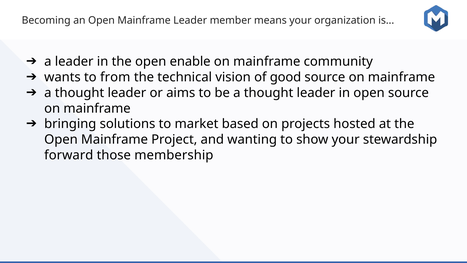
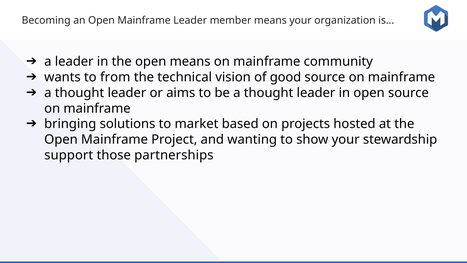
open enable: enable -> means (190, 62)
forward: forward -> support (69, 155)
membership: membership -> partnerships (174, 155)
